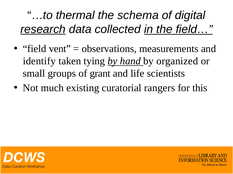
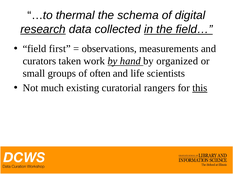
vent: vent -> first (60, 49)
identify: identify -> curators (39, 61)
tying: tying -> work (94, 61)
grant: grant -> often (100, 74)
this underline: none -> present (200, 88)
